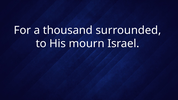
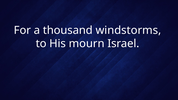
surrounded: surrounded -> windstorms (128, 30)
